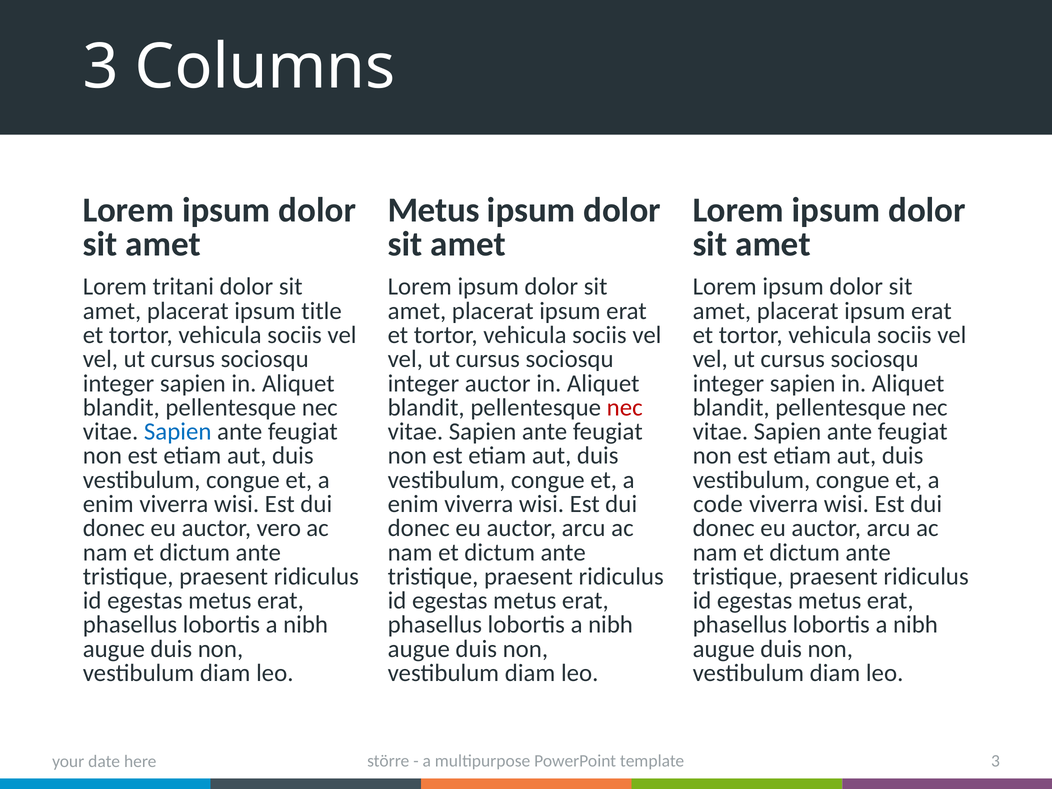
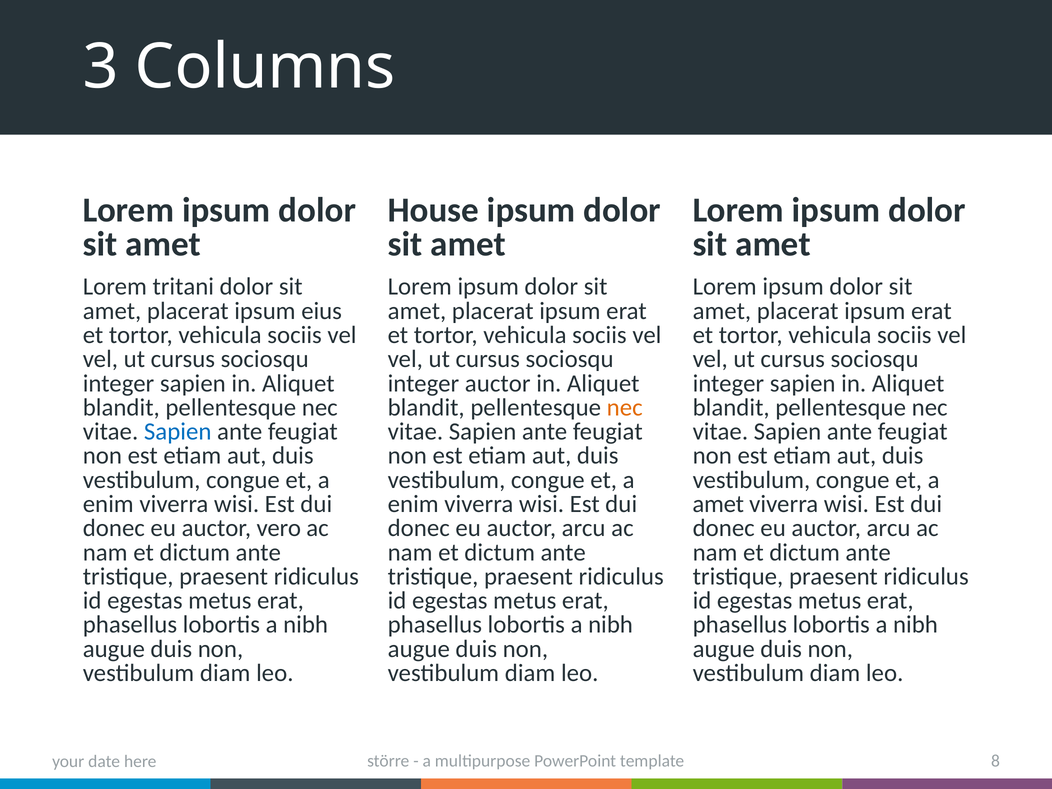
Metus: Metus -> House (433, 210)
title: title -> eius (322, 311)
nec colour: red -> orange (625, 407)
code: code -> amet (718, 504)
template 3: 3 -> 8 (996, 761)
